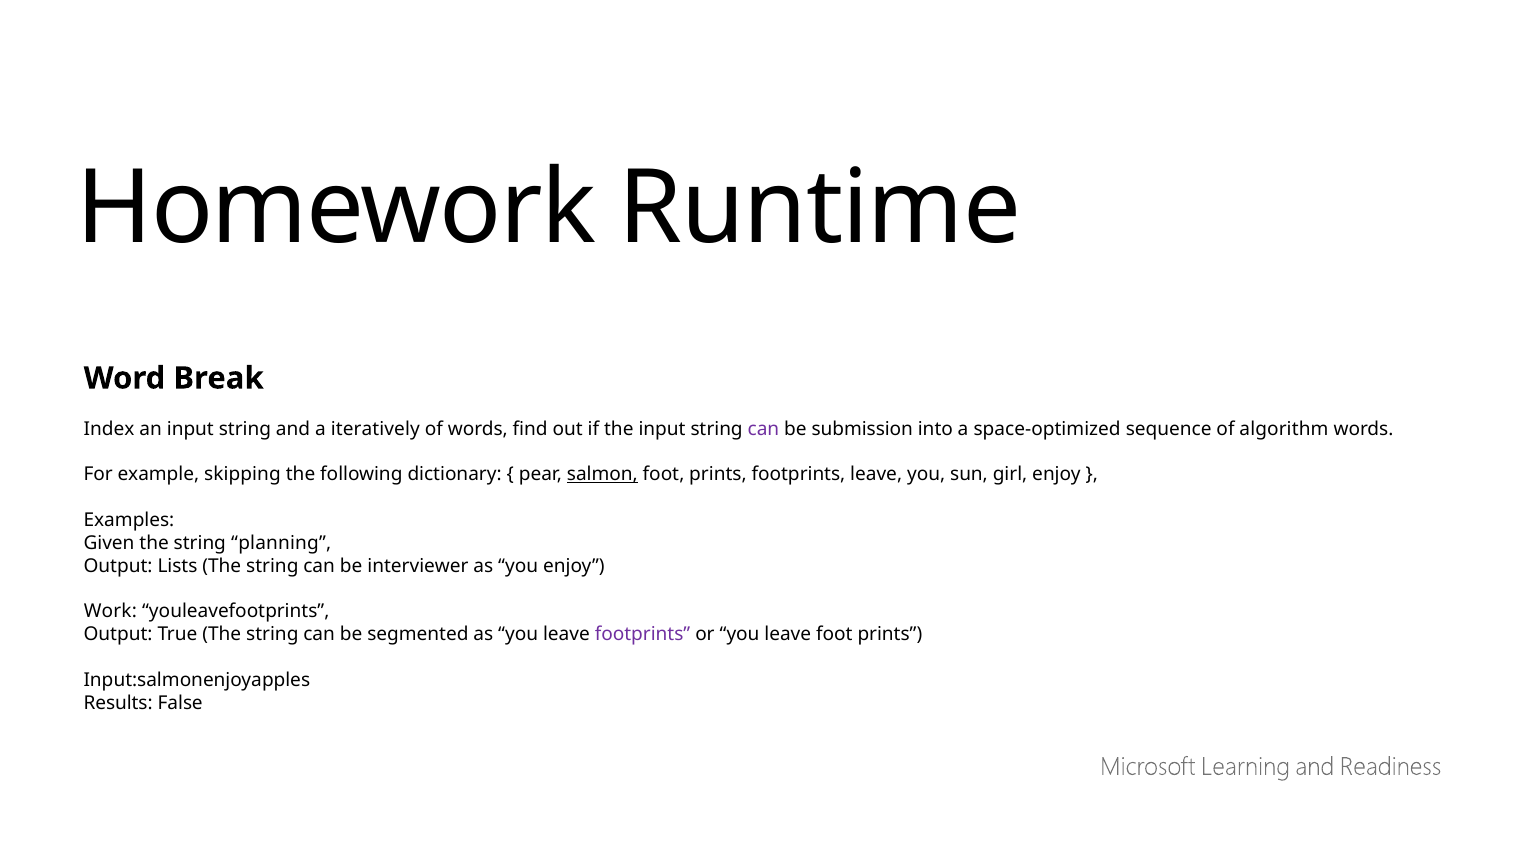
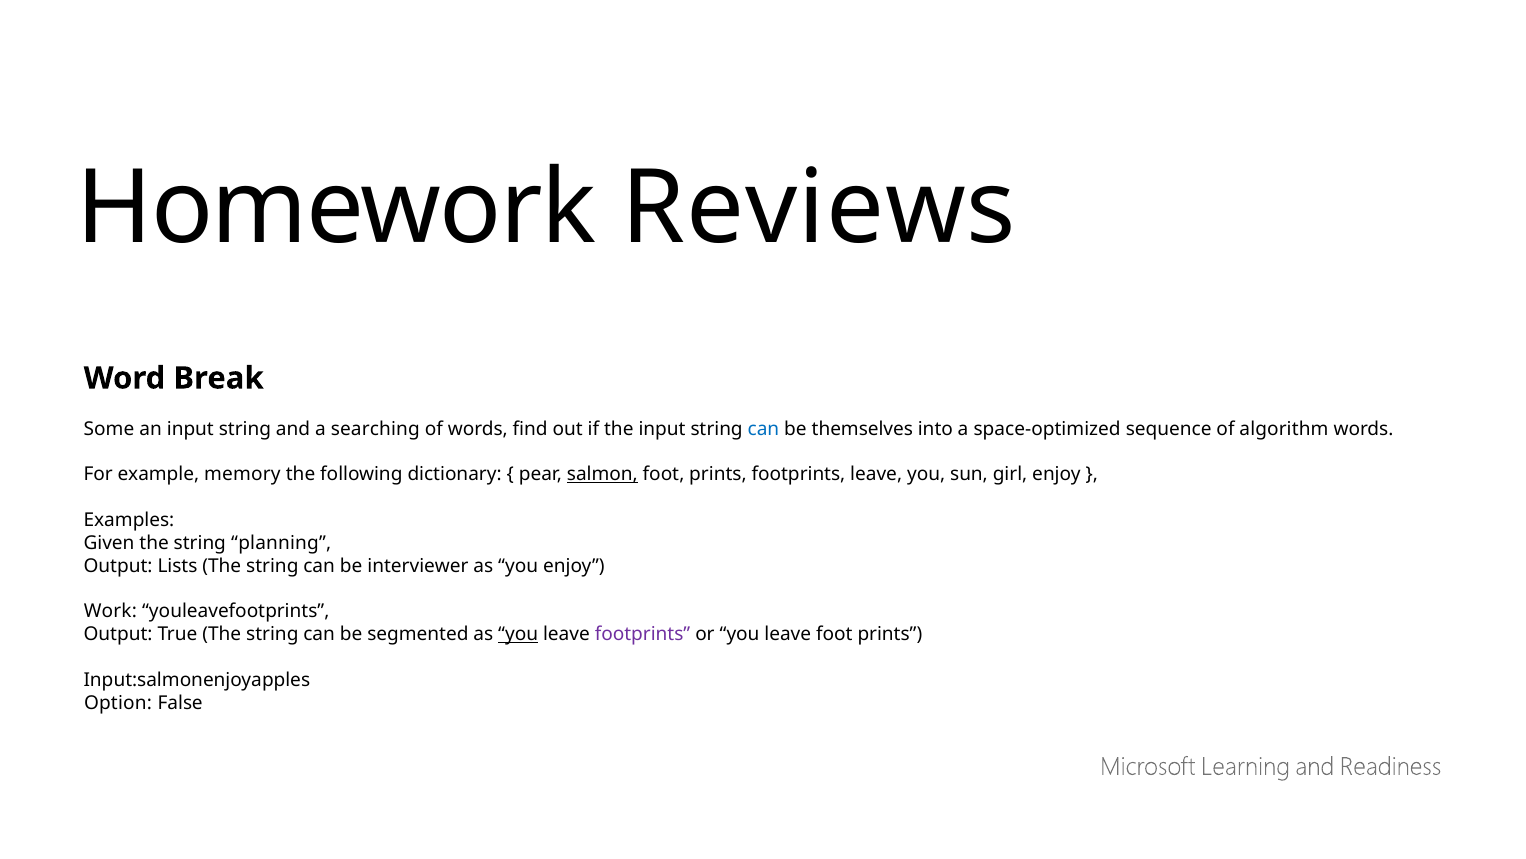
Runtime: Runtime -> Reviews (819, 208)
Index: Index -> Some (109, 429)
iteratively: iteratively -> searching (375, 429)
can colour: purple -> blue (763, 429)
submission: submission -> themselves (862, 429)
skipping: skipping -> memory (242, 474)
you underline: none -> present (518, 634)
Results: Results -> Option (118, 703)
